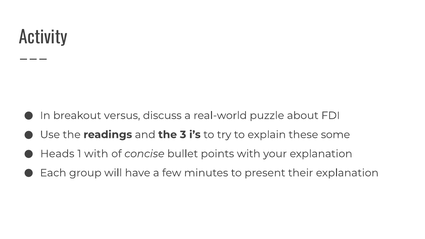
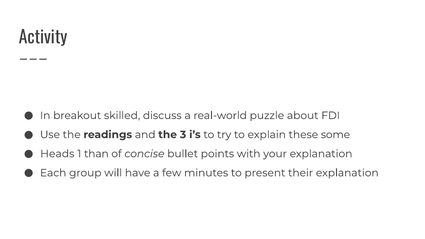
versus: versus -> skilled (122, 116)
1 with: with -> than (96, 154)
